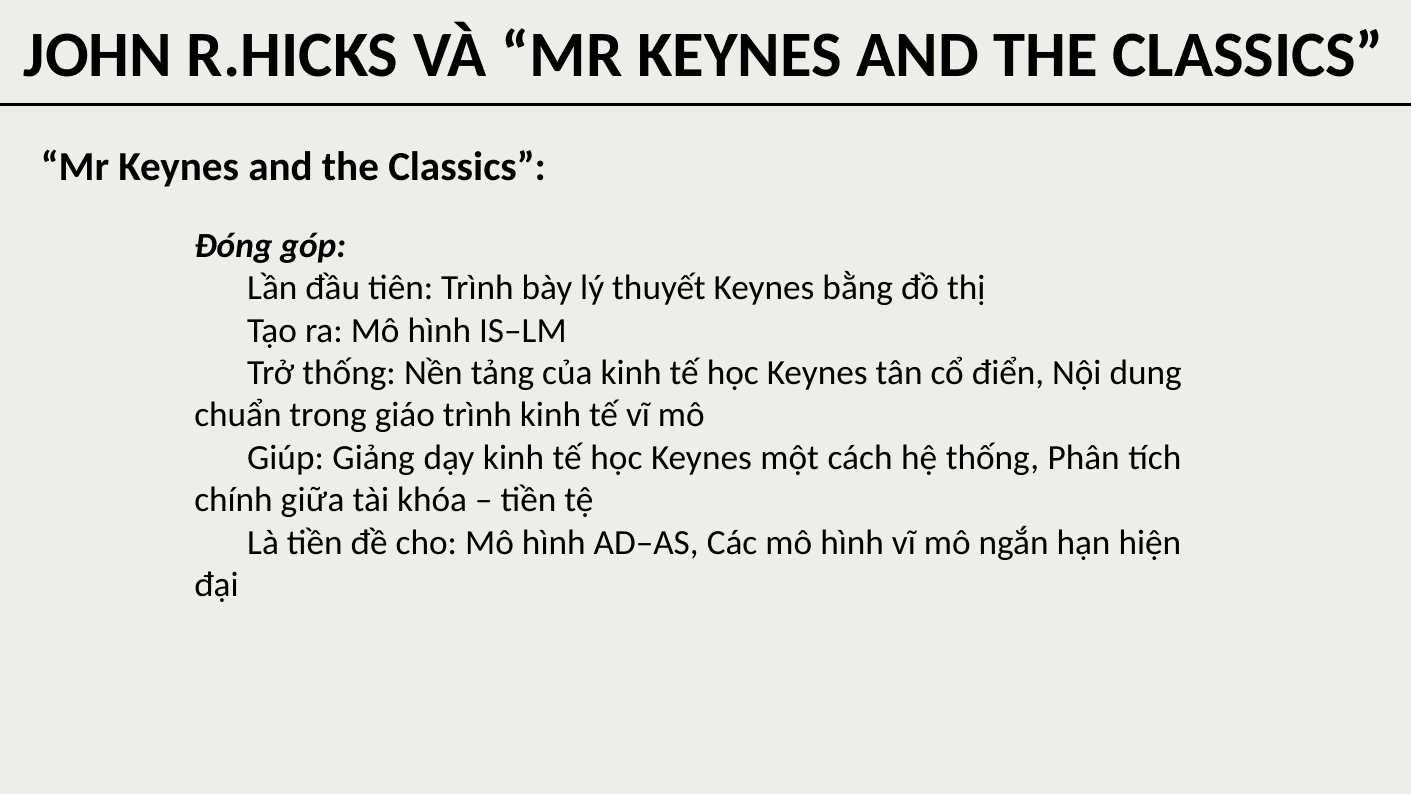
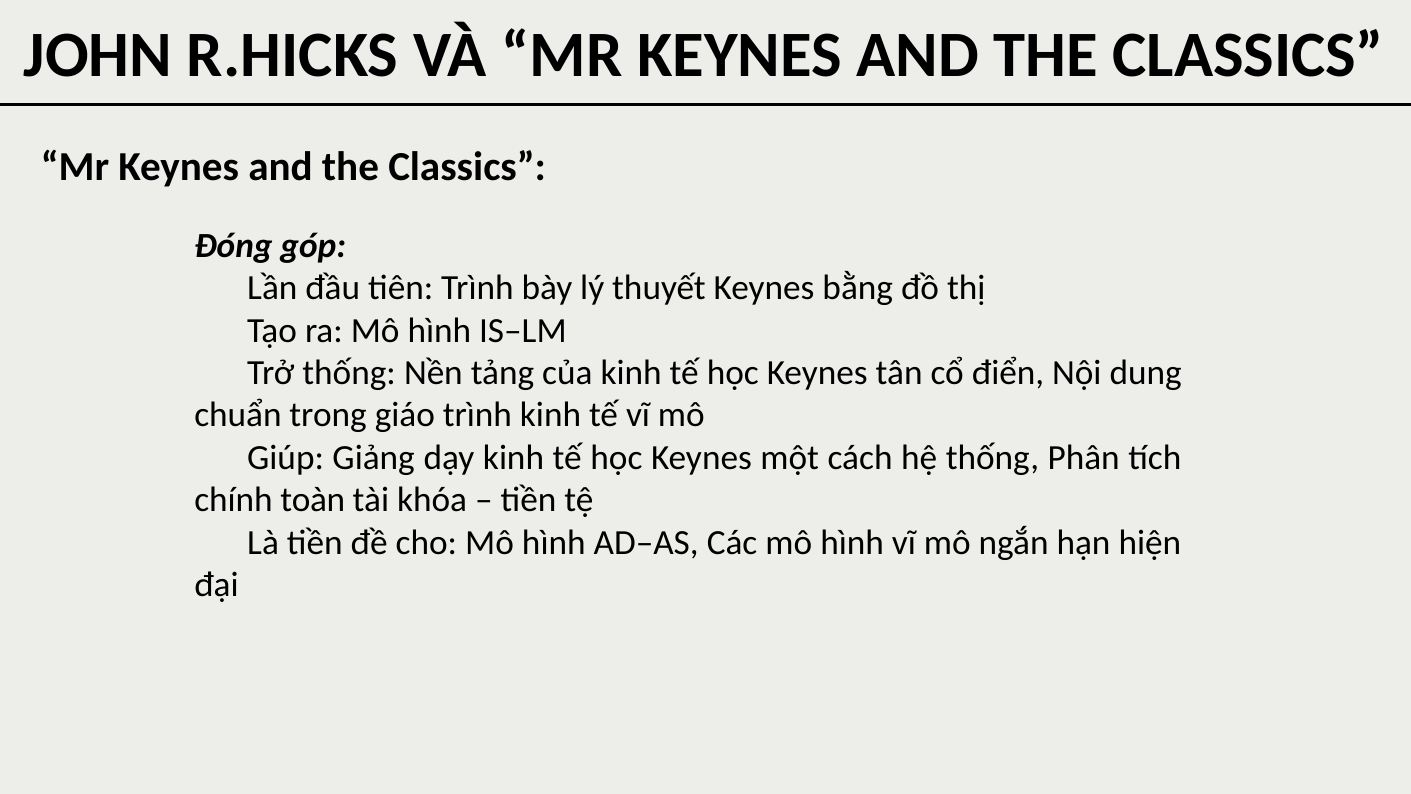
giữa: giữa -> toàn (313, 500)
